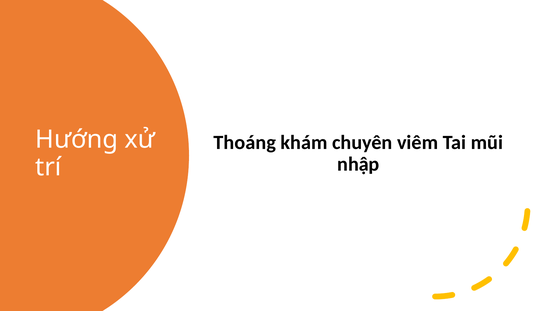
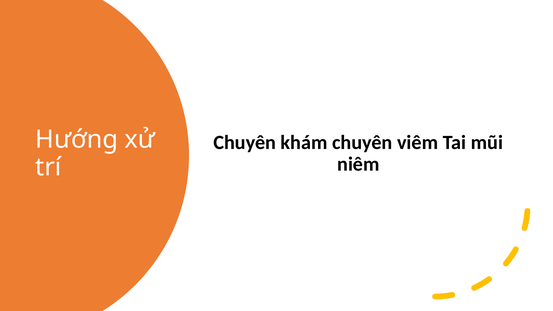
Thoáng: Thoáng -> Chuyên (245, 142)
nhập: nhập -> niêm (358, 164)
